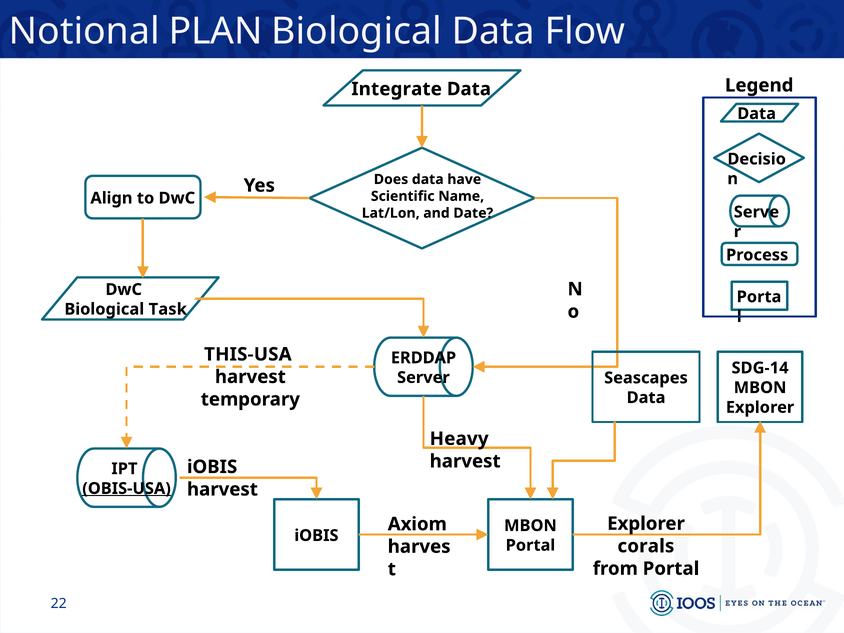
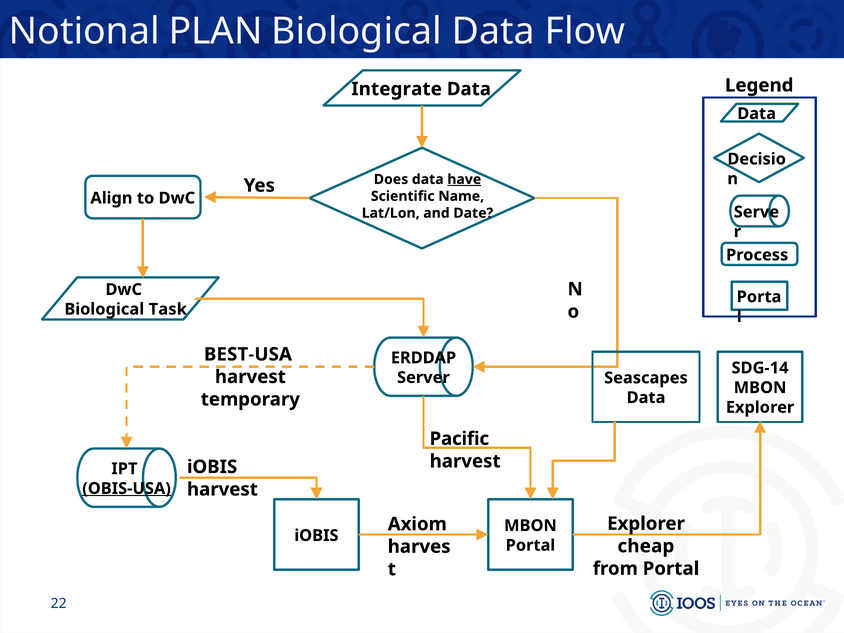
have underline: none -> present (464, 179)
THIS-USA: THIS-USA -> BEST-USA (248, 354)
Heavy: Heavy -> Pacific (459, 439)
corals: corals -> cheap (646, 546)
